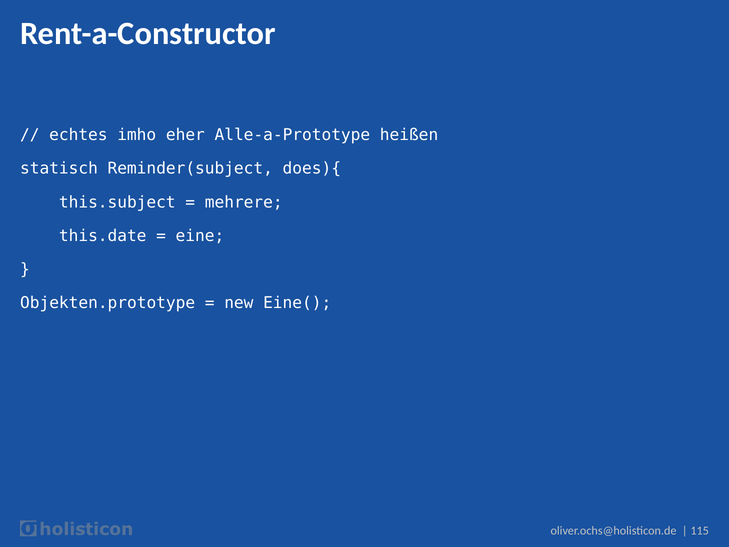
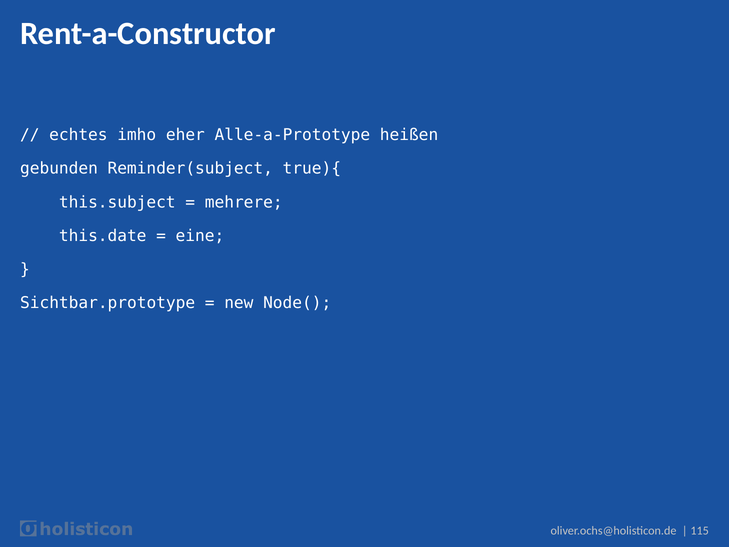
statisch: statisch -> gebunden (59, 168)
does){: does){ -> true){ (312, 168)
Objekten.prototype: Objekten.prototype -> Sichtbar.prototype (108, 303)
Eine(: Eine( -> Node( (297, 303)
